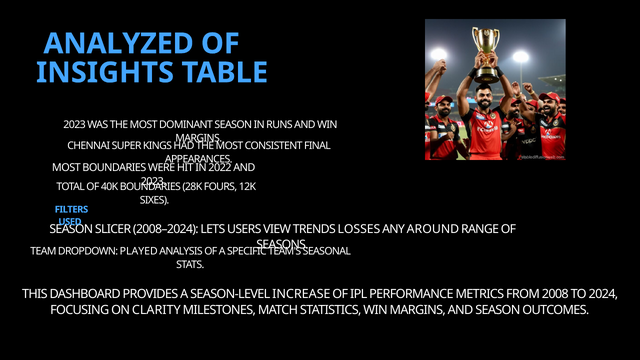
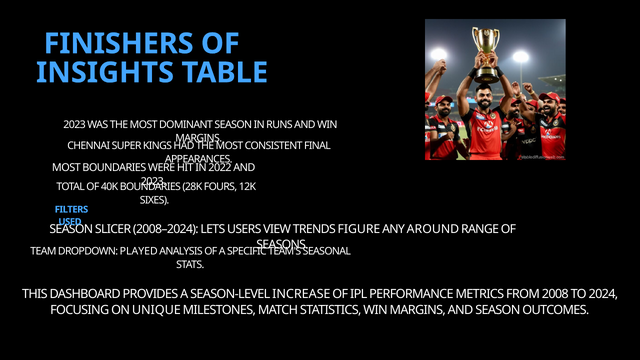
ANALYZED: ANALYZED -> FINISHERS (119, 44)
LOSSES: LOSSES -> FIGURE (359, 229)
CLARITY: CLARITY -> UNIQUE (156, 310)
